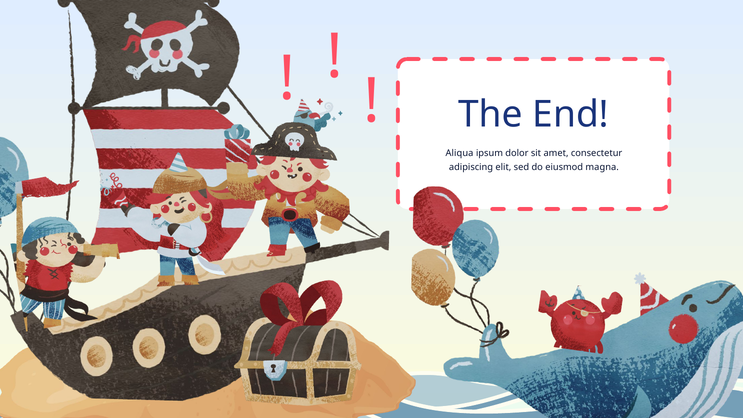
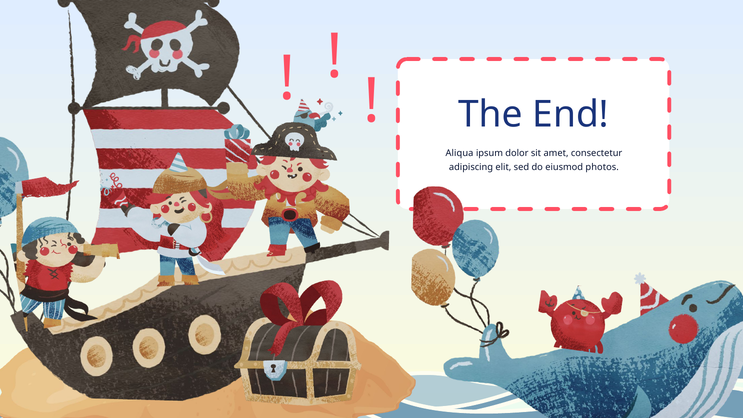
magna: magna -> photos (602, 167)
